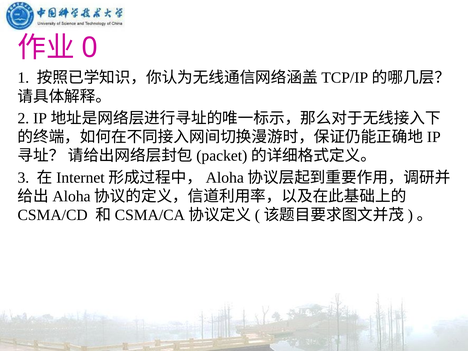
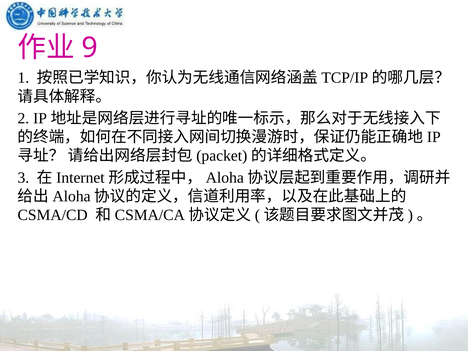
0: 0 -> 9 (90, 48)
